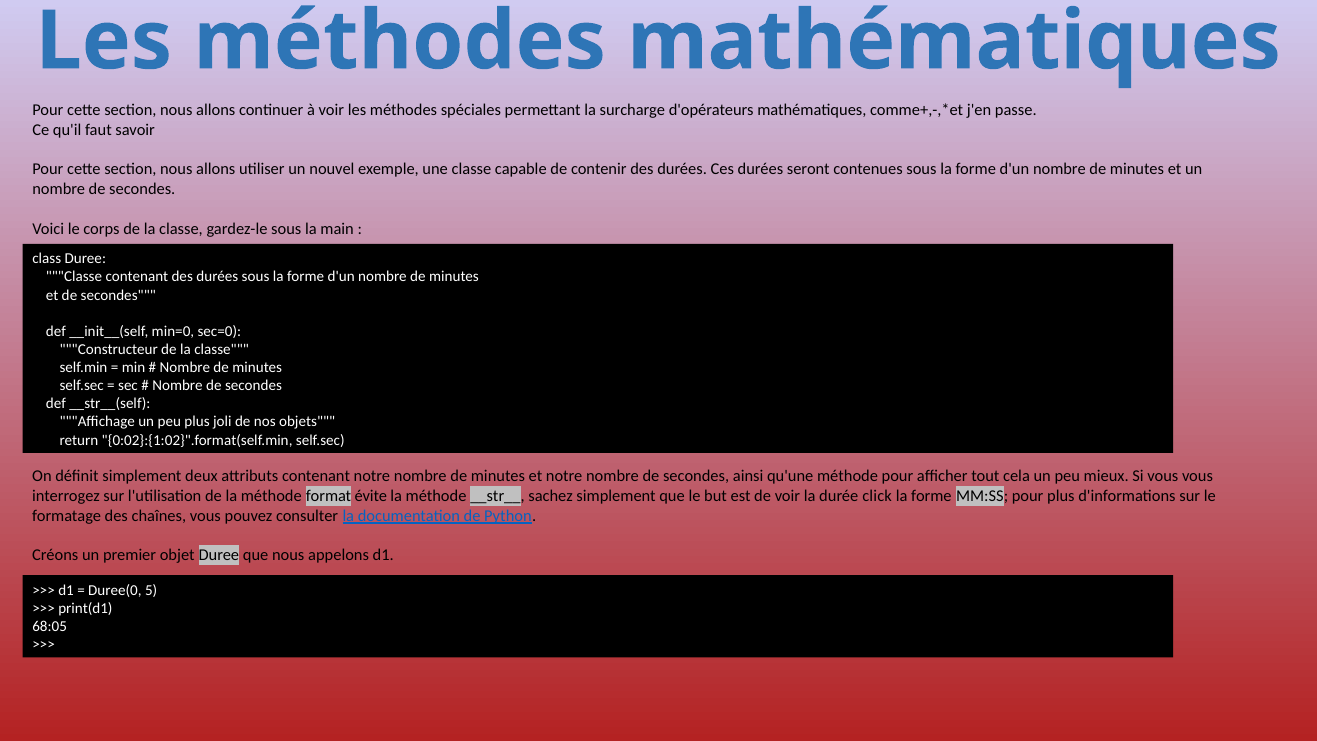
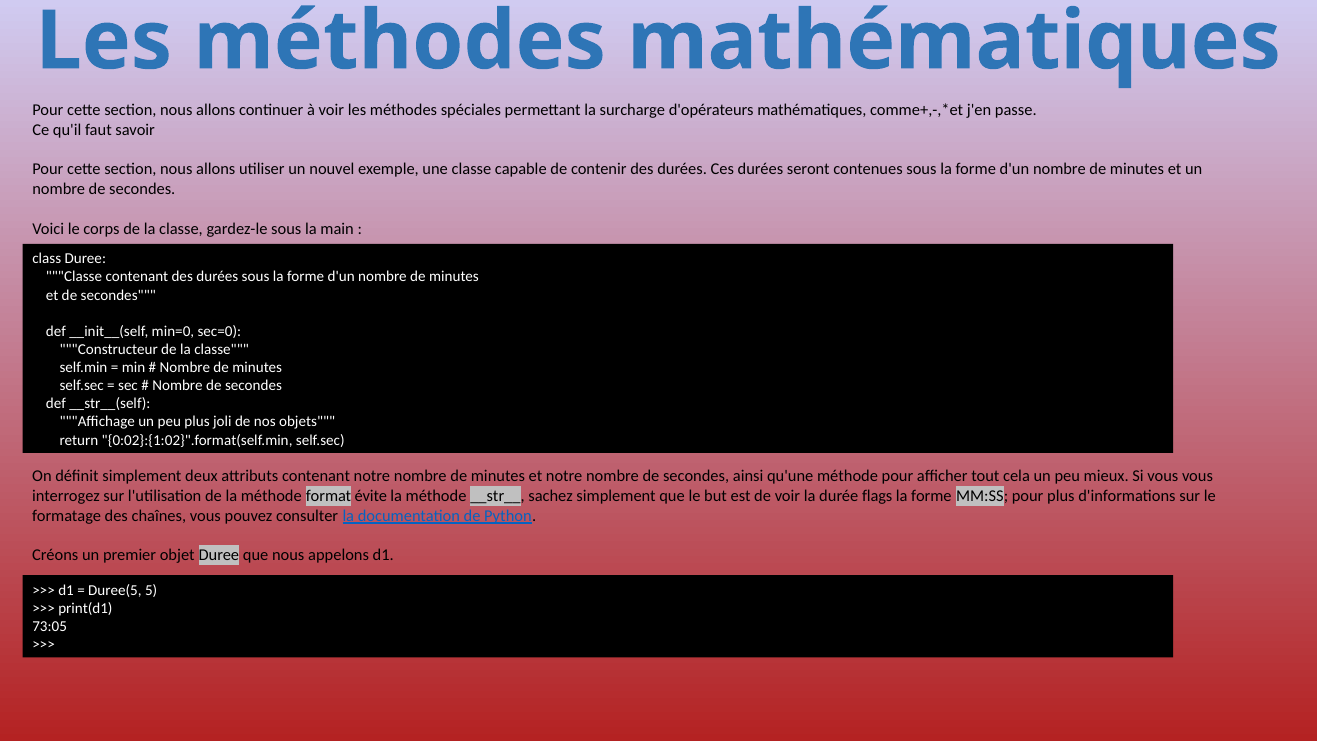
click: click -> flags (877, 496)
Duree(0: Duree(0 -> Duree(5 (115, 590)
68:05: 68:05 -> 73:05 (50, 626)
